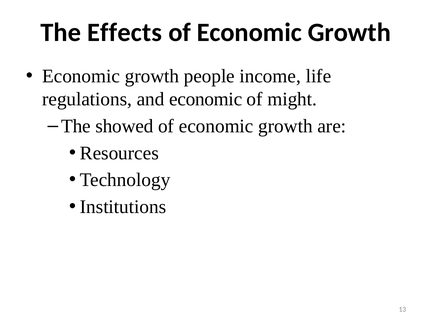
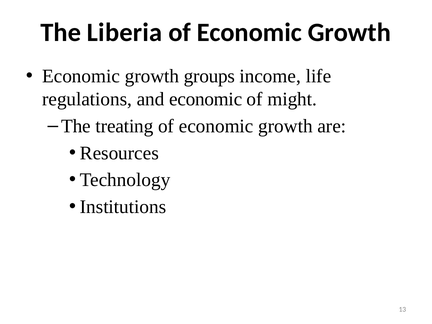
Effects: Effects -> Liberia (125, 32)
people: people -> groups (209, 76)
showed: showed -> treating (124, 126)
